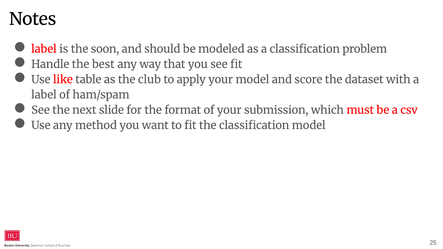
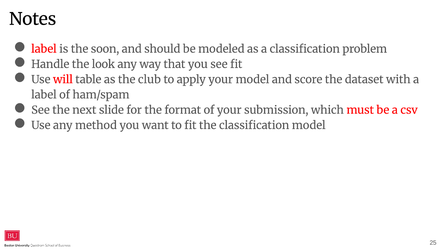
best: best -> look (103, 64)
like: like -> will (63, 80)
